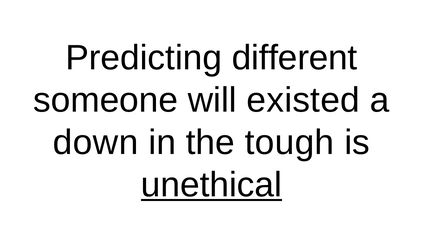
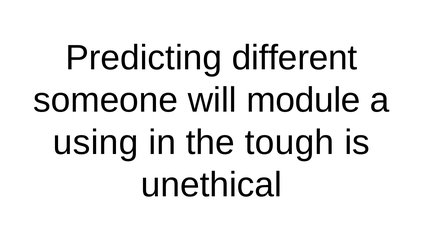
existed: existed -> module (304, 100)
down: down -> using (96, 143)
unethical underline: present -> none (211, 185)
